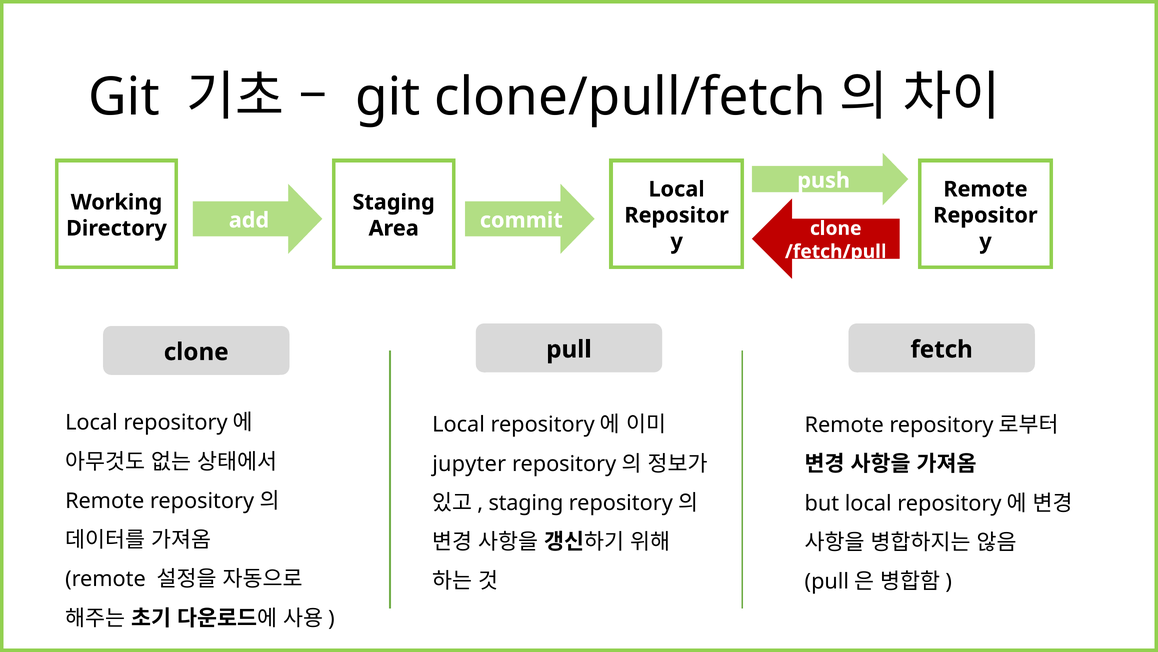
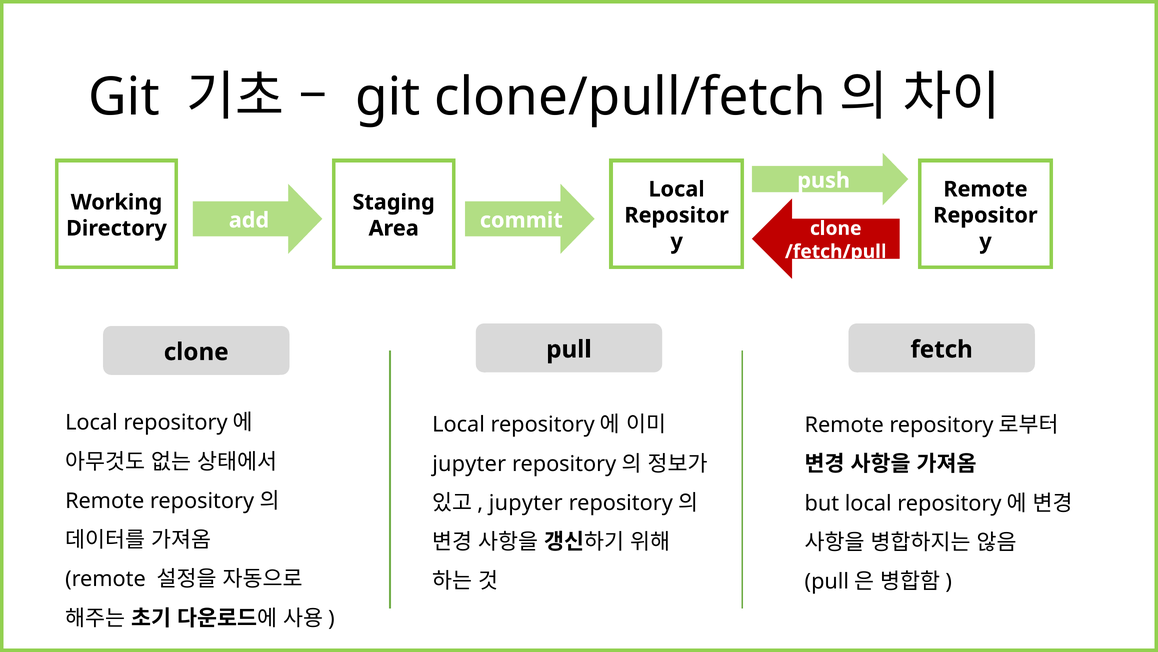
staging: staging -> jupyter (526, 503)
